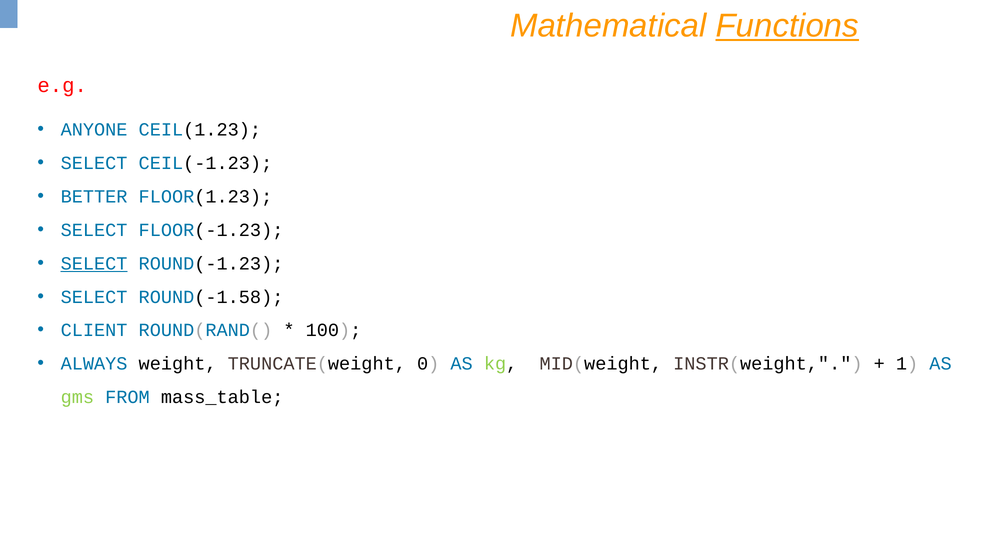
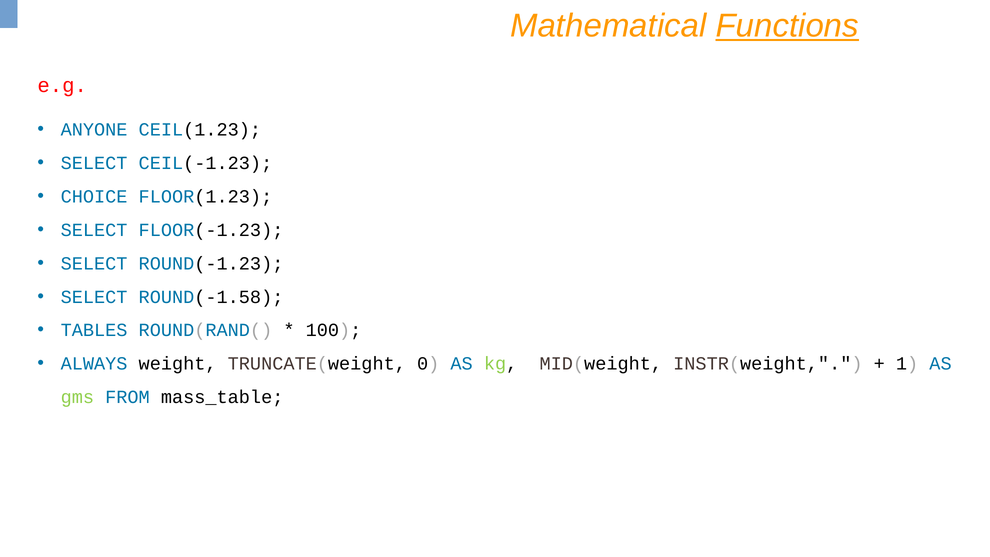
BETTER: BETTER -> CHOICE (94, 197)
SELECT underline: present -> none (94, 263)
CLIENT: CLIENT -> TABLES (94, 330)
